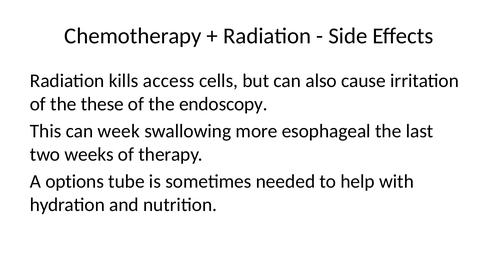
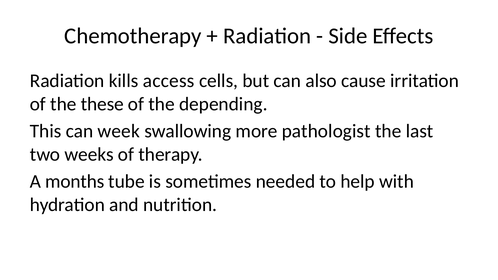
endoscopy: endoscopy -> depending (223, 104)
esophageal: esophageal -> pathologist (326, 131)
options: options -> months (75, 182)
